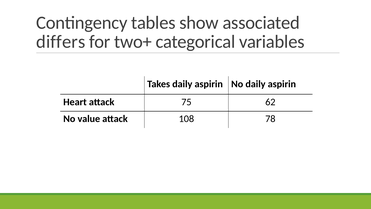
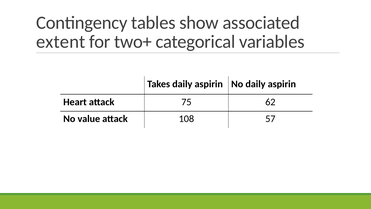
differs: differs -> extent (61, 42)
78: 78 -> 57 (270, 119)
